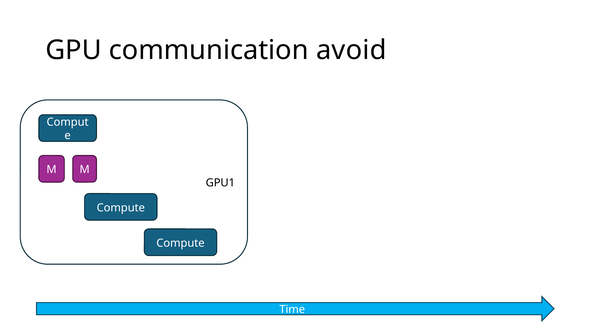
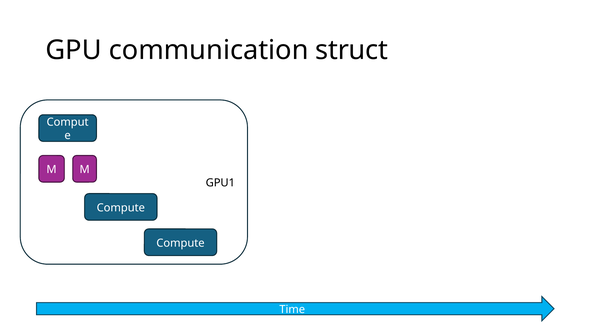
avoid: avoid -> struct (352, 50)
